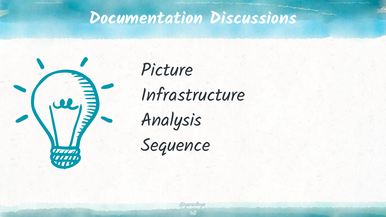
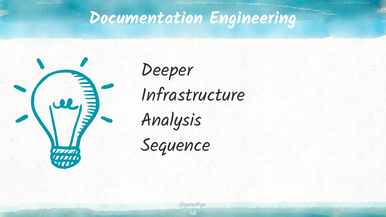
Discussions: Discussions -> Engineering (253, 18)
Picture: Picture -> Deeper (167, 70)
